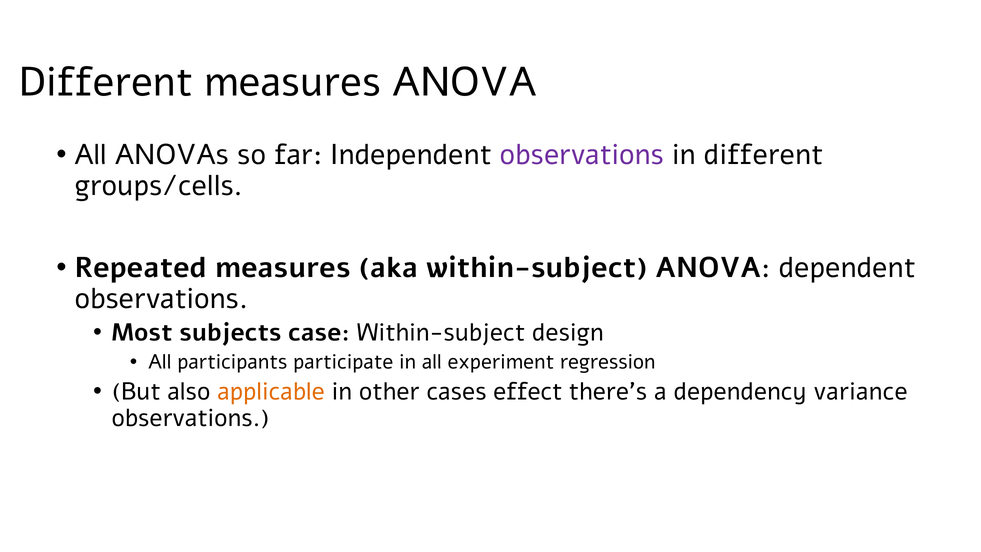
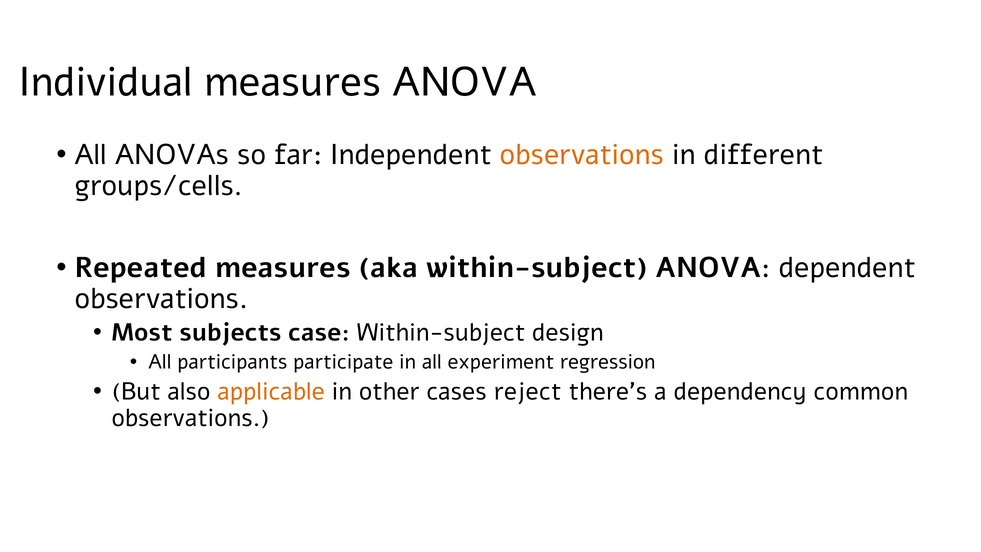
Different: Different -> Individual (106, 82)
observations colour: purple -> orange (582, 155)
effect: effect -> reject (528, 391)
variance: variance -> common (861, 391)
